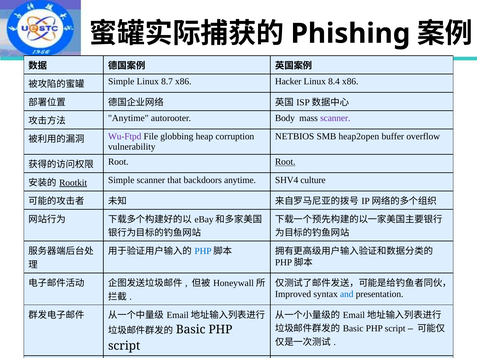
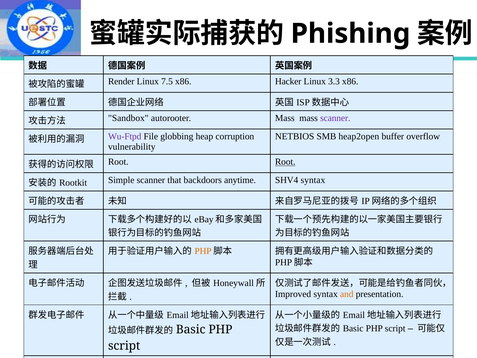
Simple: Simple -> Render (121, 82)
8.7: 8.7 -> 7.5 (167, 82)
8.4: 8.4 -> 3.3 (334, 82)
Anytime: Anytime -> Sandbox (128, 118)
autorooter Body: Body -> Mass (285, 118)
Rootkit underline: present -> none (73, 183)
SHV4 culture: culture -> syntax (313, 180)
PHP colour: blue -> orange (203, 251)
and colour: blue -> orange (347, 294)
